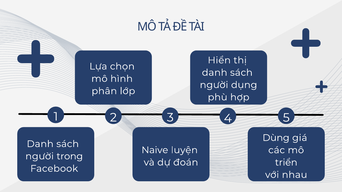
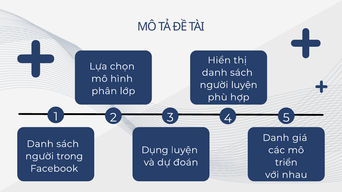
người dụng: dụng -> luyện (244, 85)
Dùng: Dùng -> Danh (276, 138)
Naive: Naive -> Dụng (155, 150)
